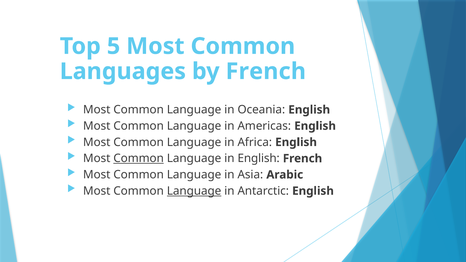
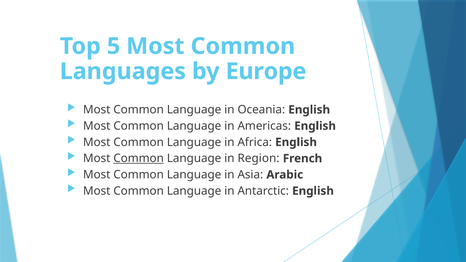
by French: French -> Europe (266, 71)
in English: English -> Region (259, 159)
Language underline: present -> none (194, 191)
